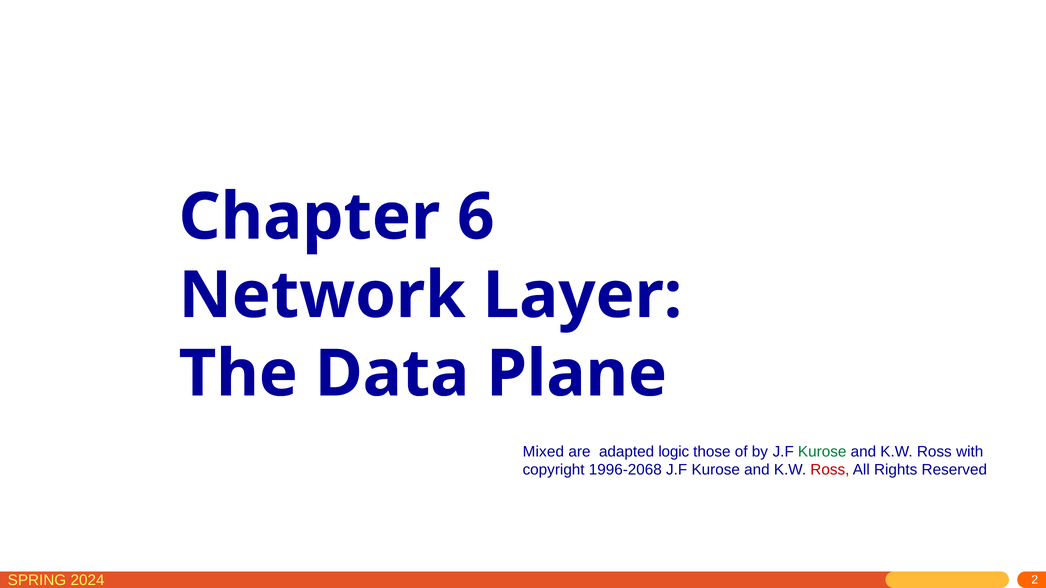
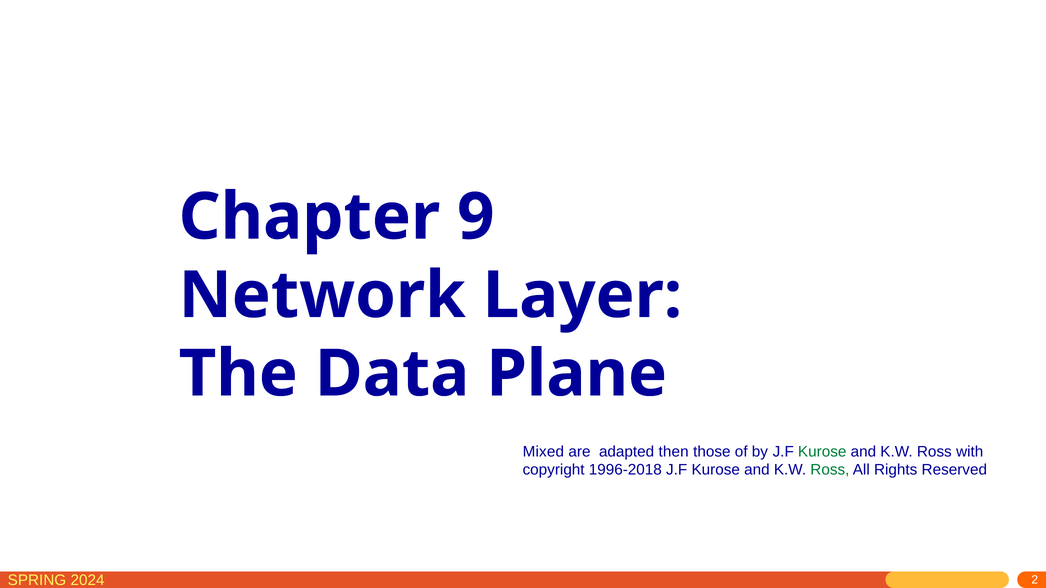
6: 6 -> 9 (476, 217)
logic: logic -> then (674, 452)
1996-2068: 1996-2068 -> 1996-2018 (625, 470)
Ross colour: red -> green (830, 470)
